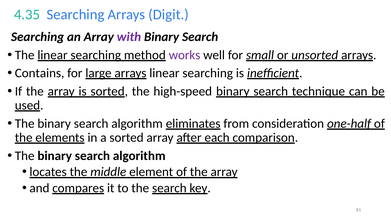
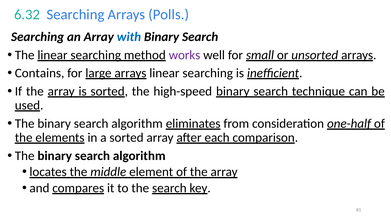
4.35: 4.35 -> 6.32 (27, 14)
Digit: Digit -> Polls (169, 14)
with colour: purple -> blue (129, 37)
